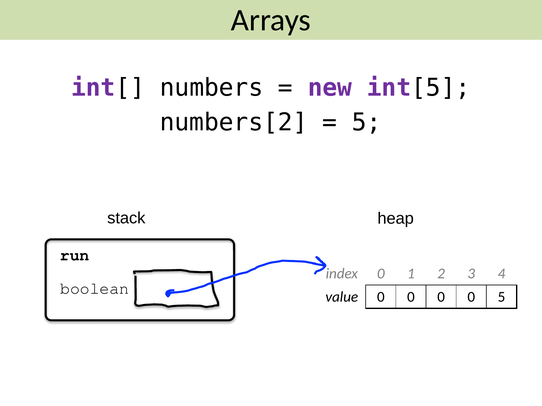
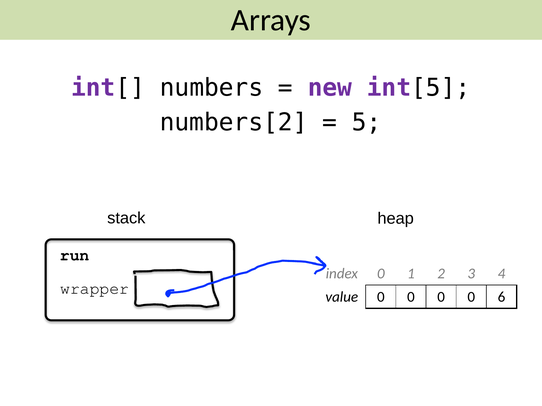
boolean: boolean -> wrapper (95, 289)
0 5: 5 -> 6 (502, 297)
